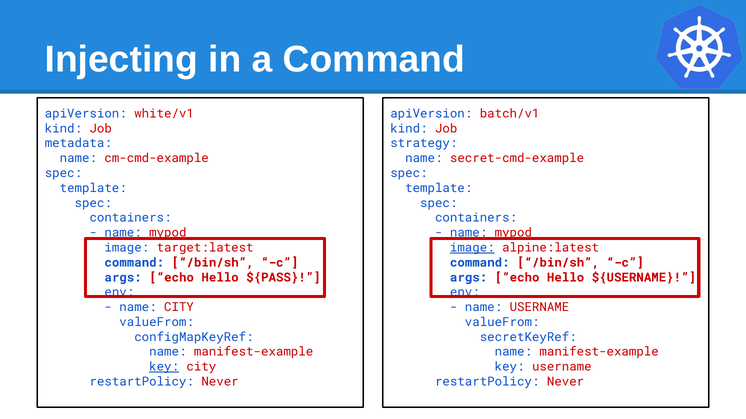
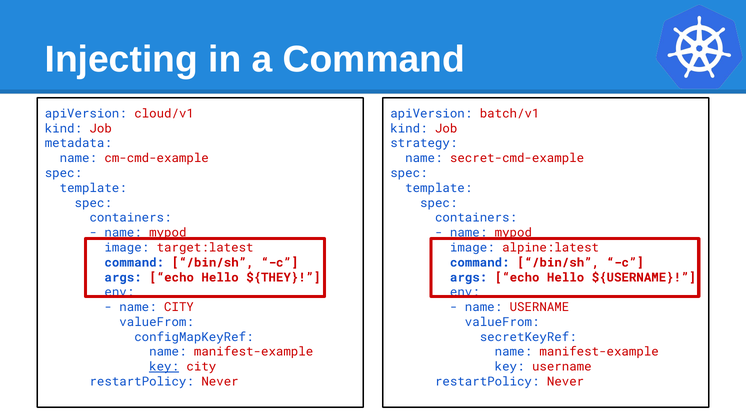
white/v1: white/v1 -> cloud/v1 (164, 114)
image underline: present -> none (472, 248)
${PASS: ${PASS -> ${THEY (283, 278)
